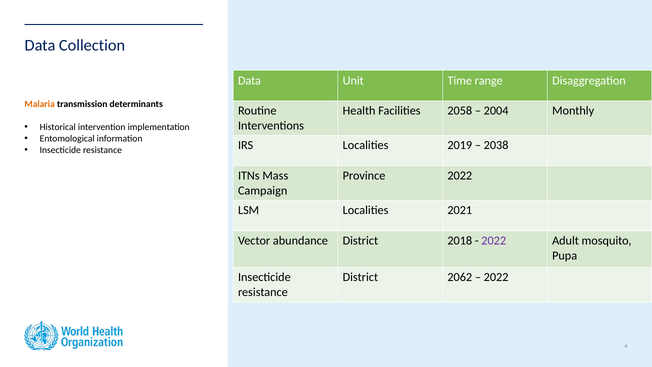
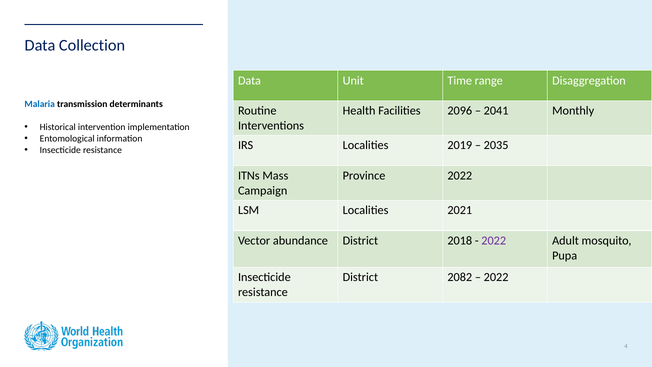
Malaria colour: orange -> blue (40, 104)
2058: 2058 -> 2096 (460, 111)
2004: 2004 -> 2041 (496, 111)
2038: 2038 -> 2035 (496, 145)
2062: 2062 -> 2082 (460, 277)
